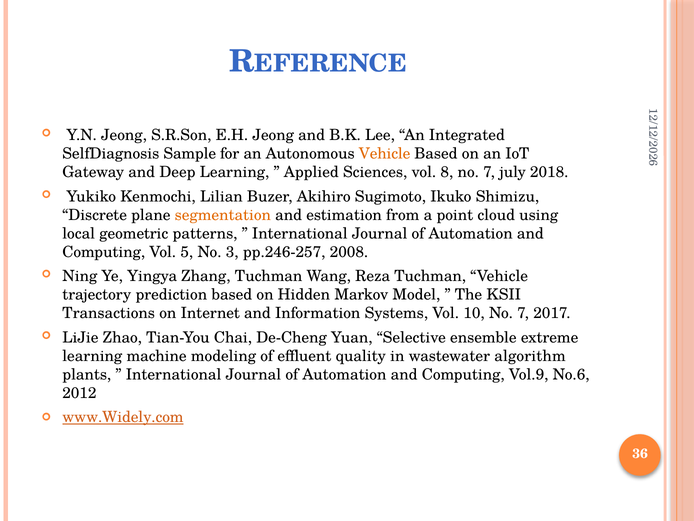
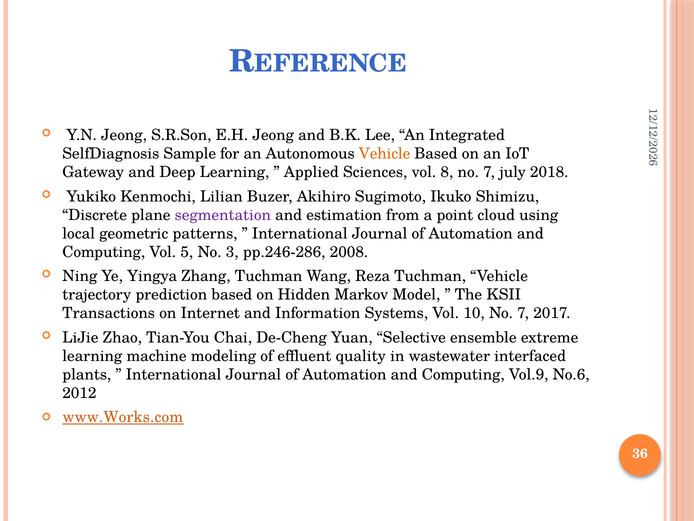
segmentation colour: orange -> purple (223, 215)
pp.246-257: pp.246-257 -> pp.246-286 (284, 252)
algorithm: algorithm -> interfaced (530, 356)
www.Widely.com: www.Widely.com -> www.Works.com (123, 417)
